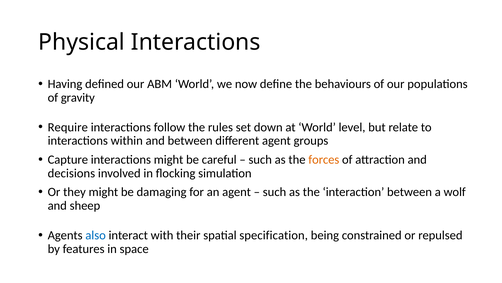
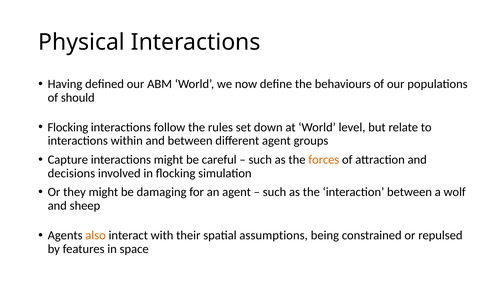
gravity: gravity -> should (78, 97)
Require: Require -> Flocking (68, 127)
also colour: blue -> orange (96, 235)
specification: specification -> assumptions (274, 235)
